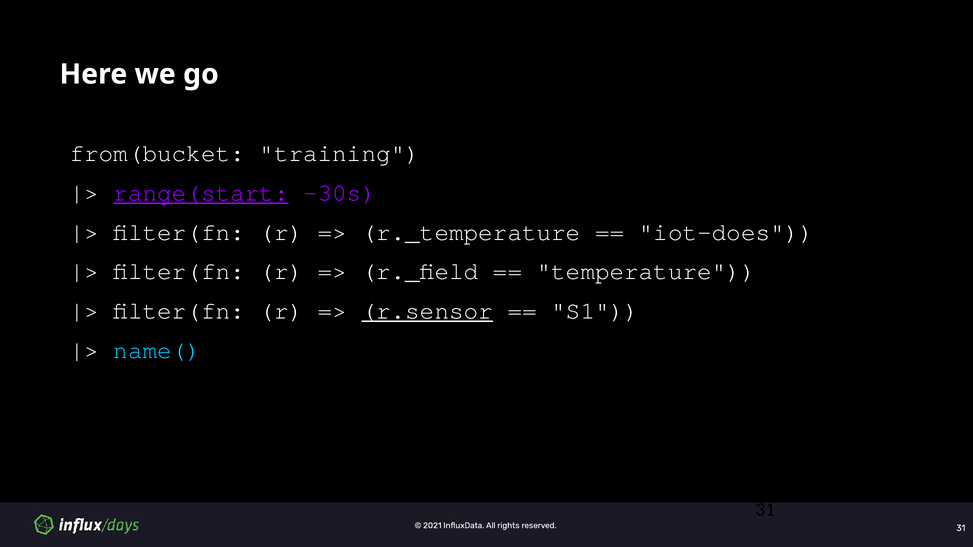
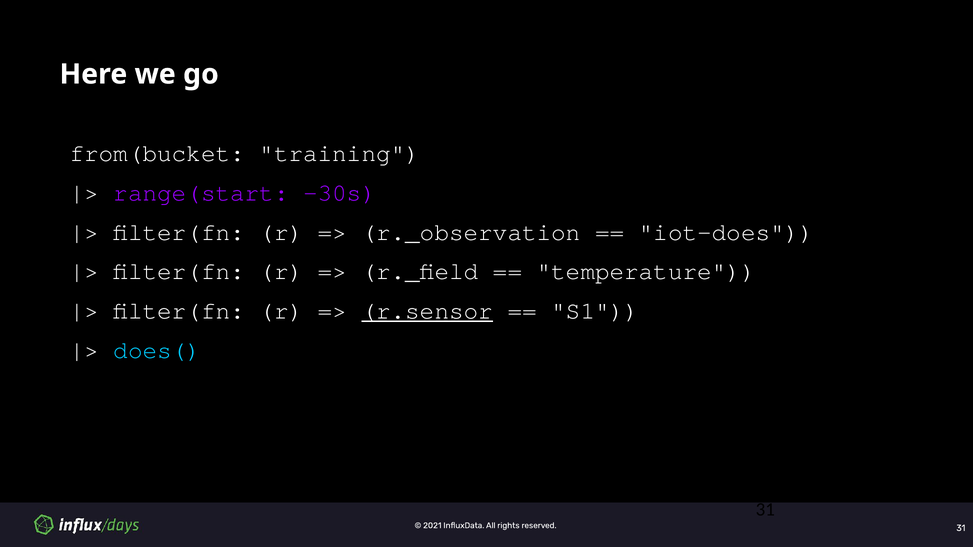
range(start underline: present -> none (201, 193)
r._temperature: r._temperature -> r._observation (471, 232)
name(: name( -> does( (157, 350)
